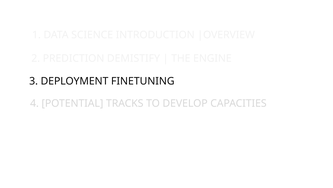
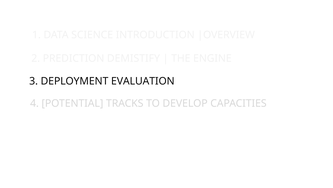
FINETUNING: FINETUNING -> EVALUATION (143, 81)
